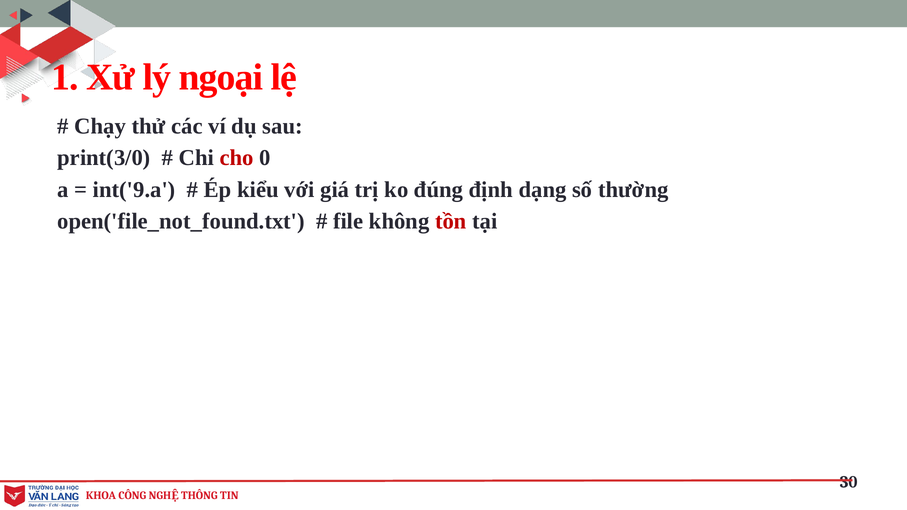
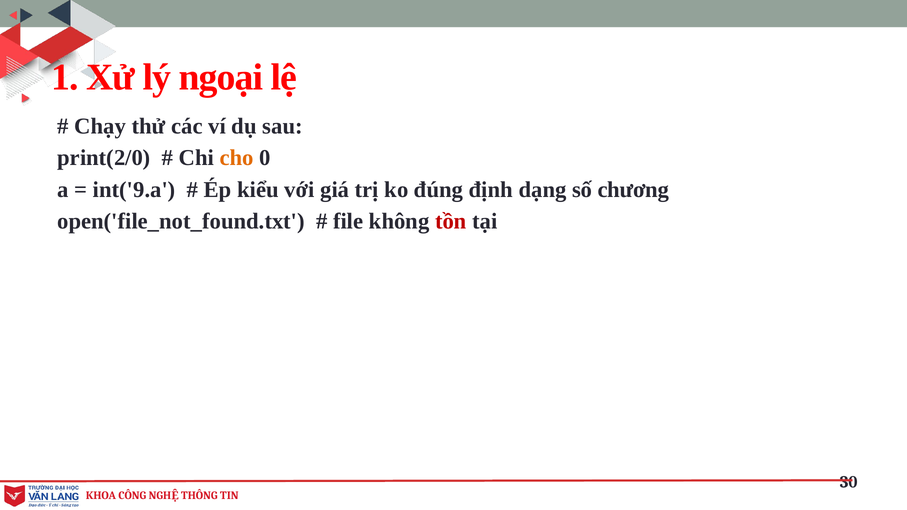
print(3/0: print(3/0 -> print(2/0 (104, 158)
cho colour: red -> orange (237, 158)
thường: thường -> chương (633, 190)
